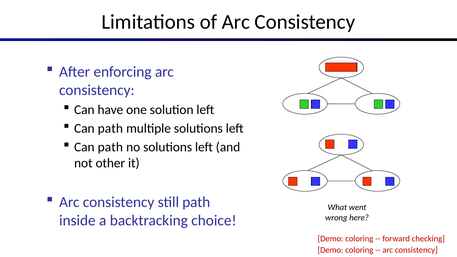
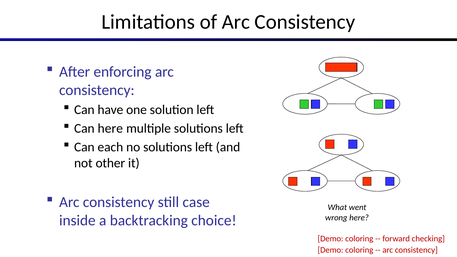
path: path -> here (110, 129)
path: path -> each (110, 147)
still path: path -> case (196, 202)
